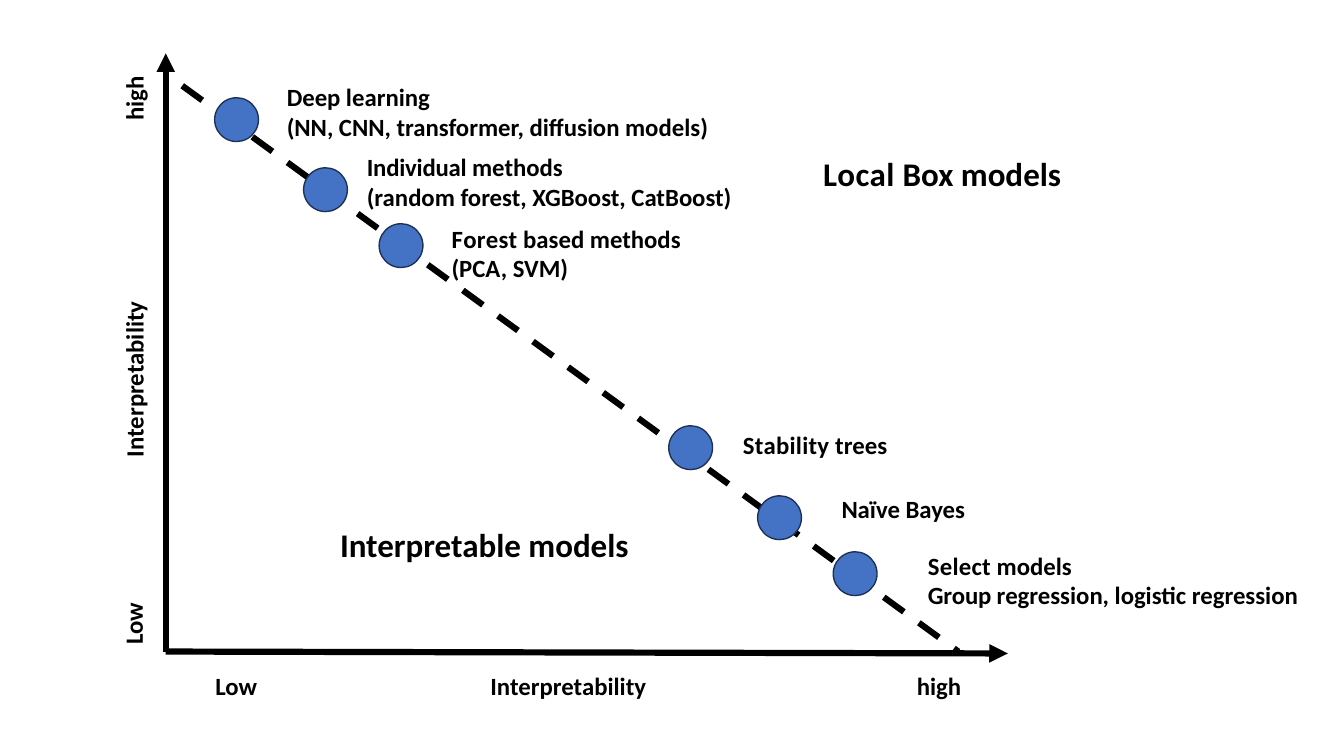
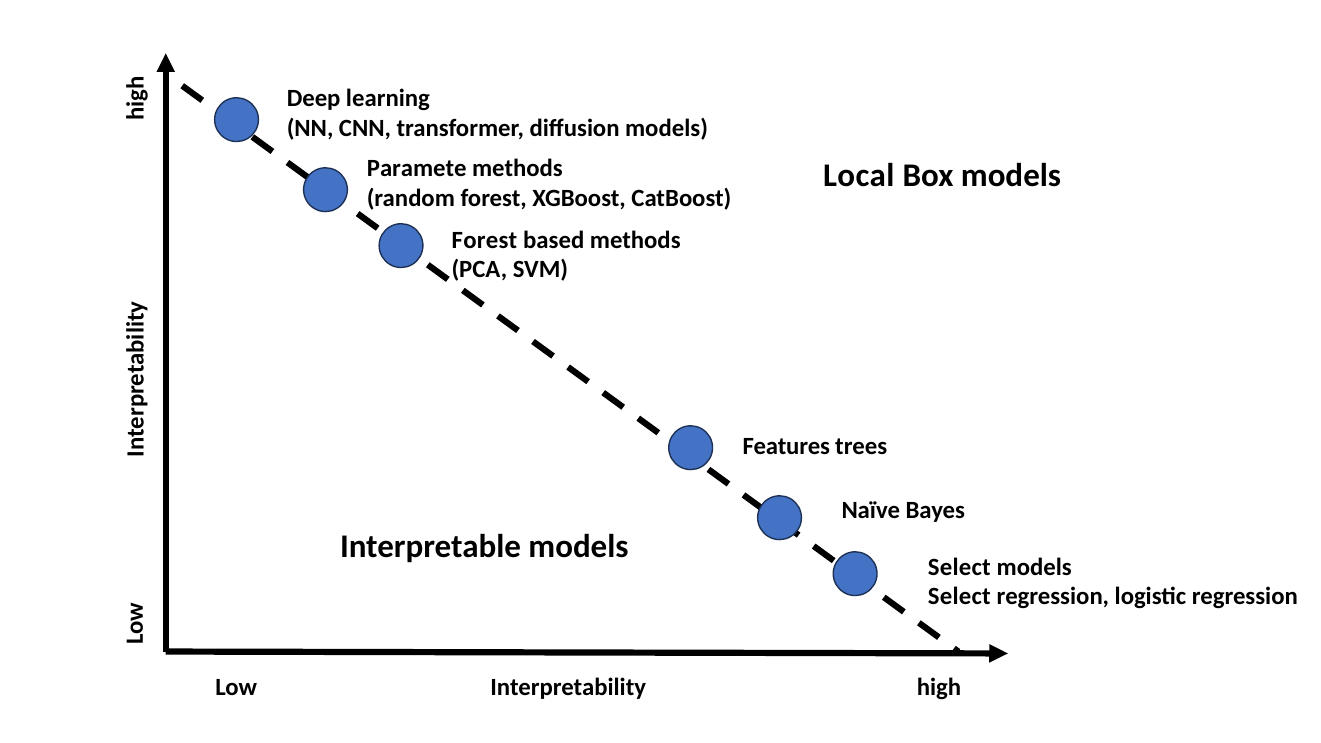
Individual: Individual -> Paramete (417, 168)
Stability: Stability -> Features (786, 446)
Group: Group -> Select (959, 597)
